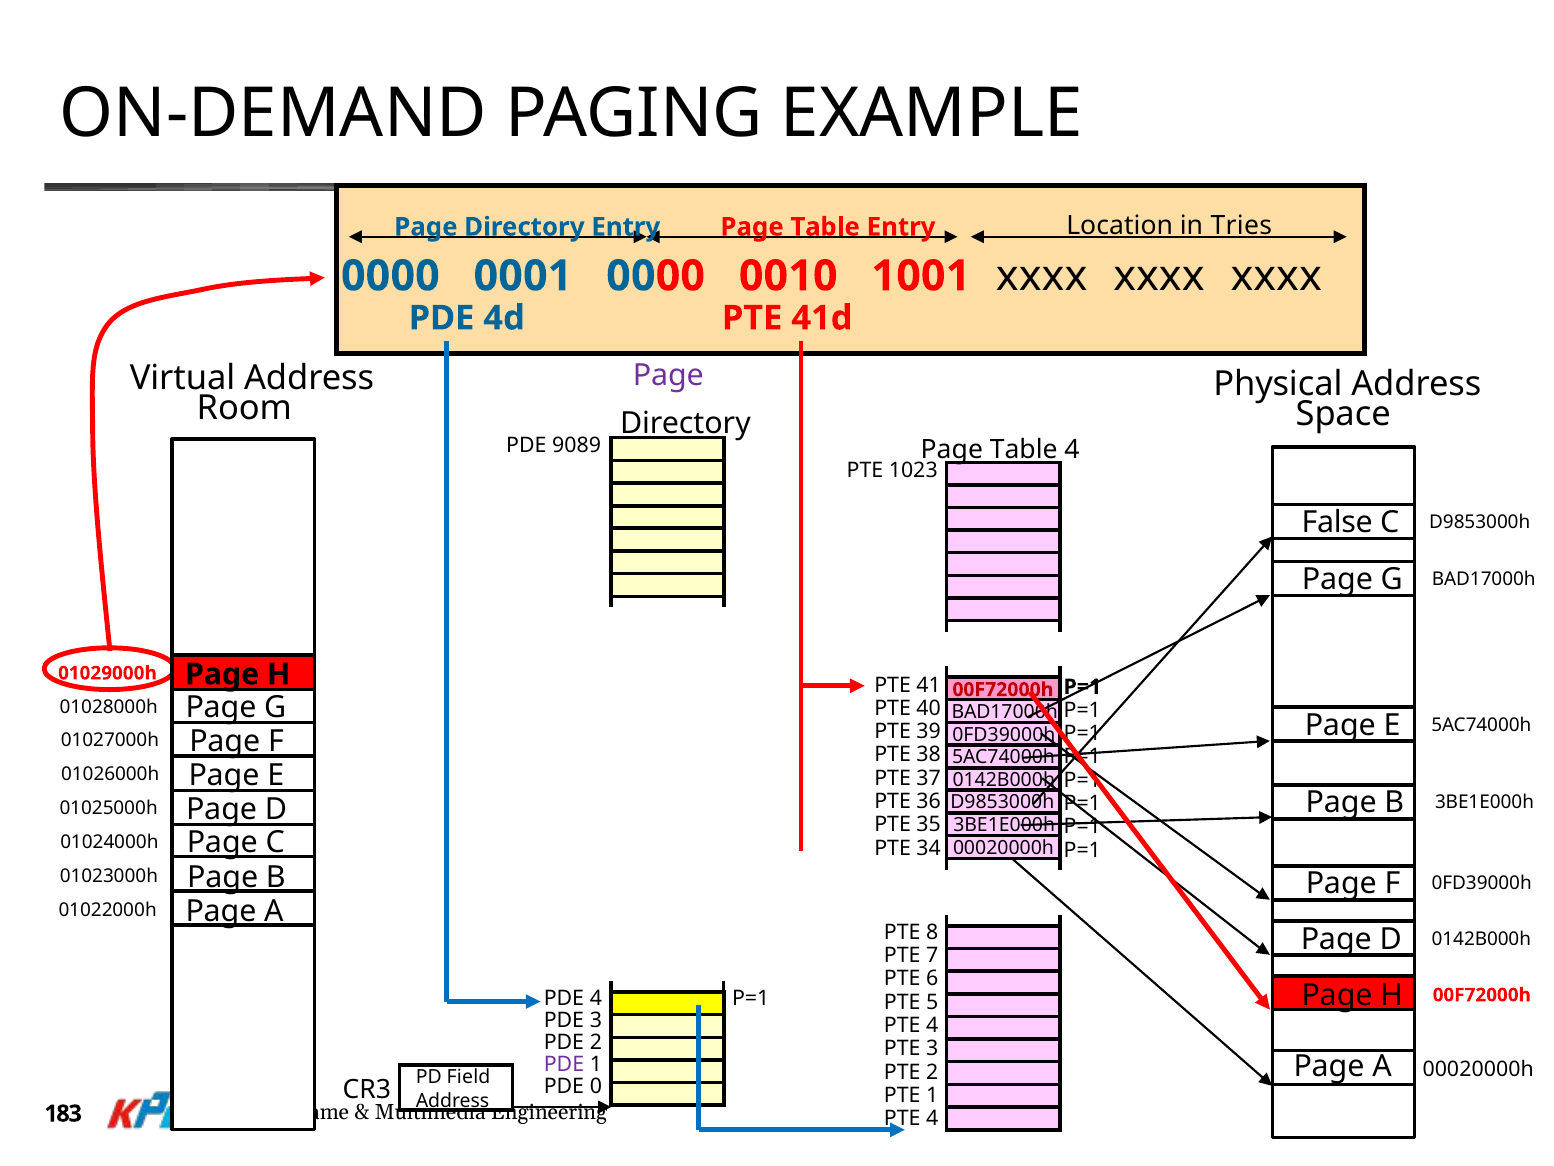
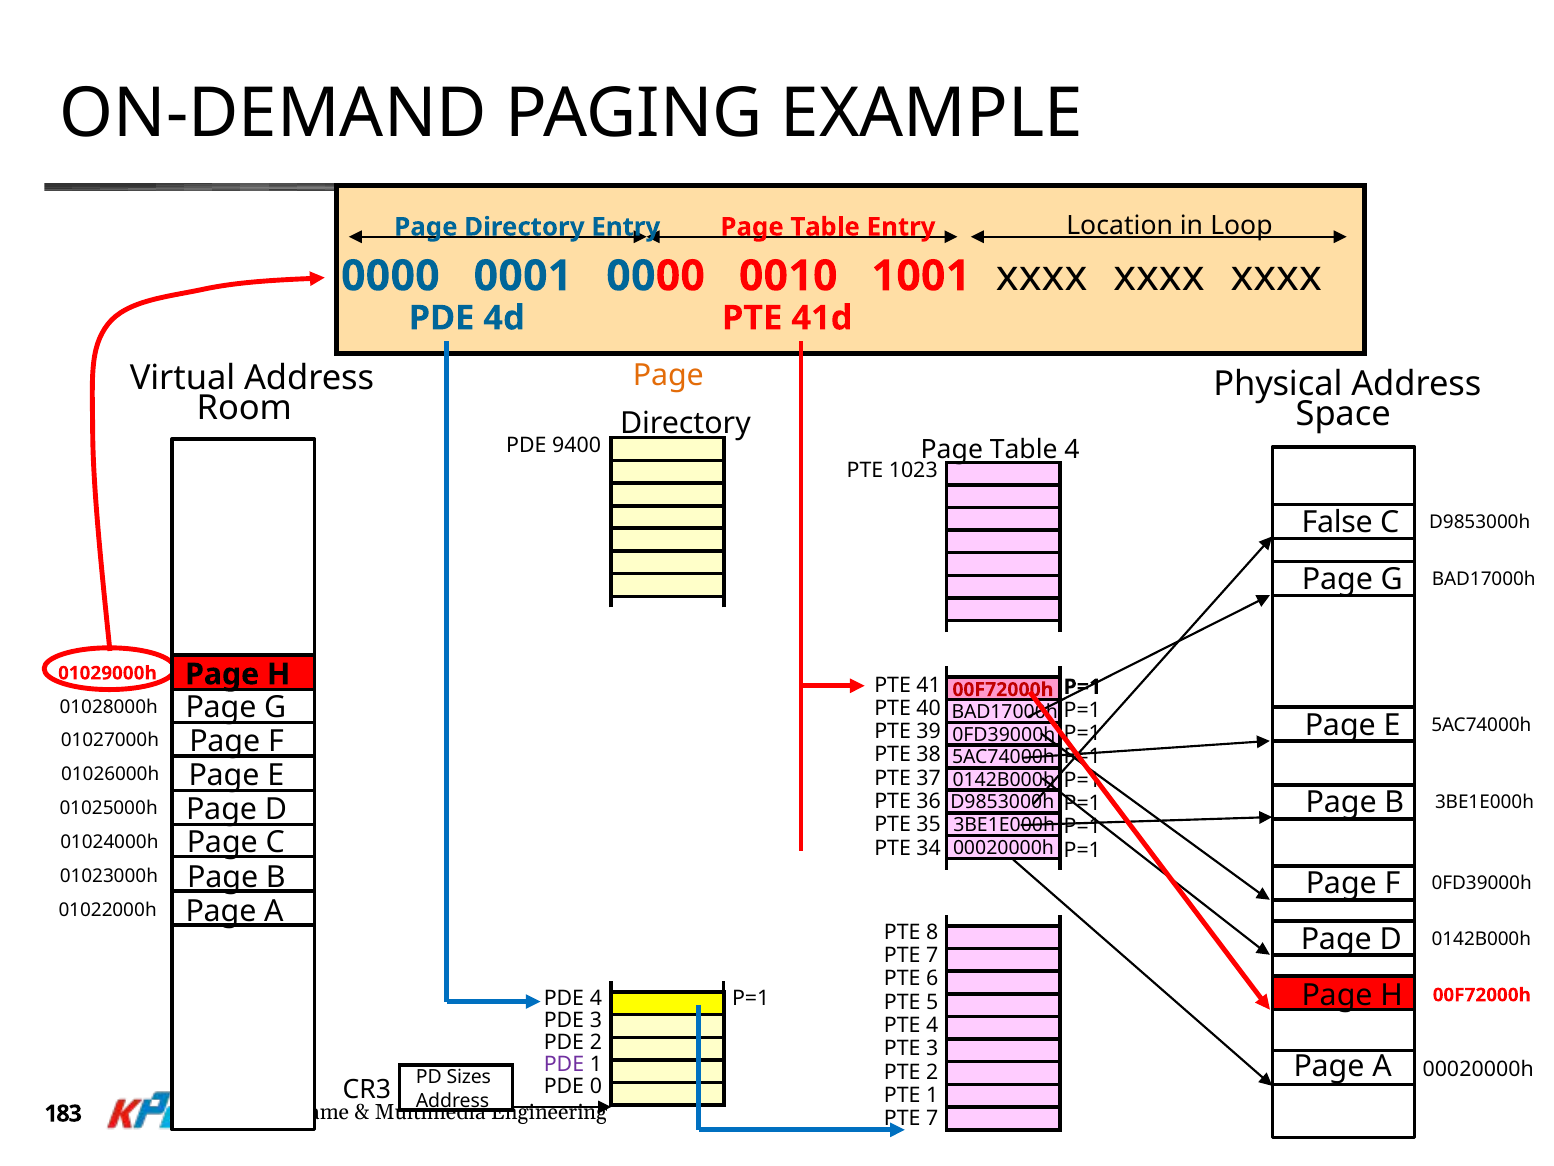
Tries: Tries -> Loop (1241, 225)
Page colour: purple -> orange (668, 375)
9089: 9089 -> 9400 (577, 445)
Field: Field -> Sizes (469, 1077)
4: 4 -> 7 (932, 1118)
